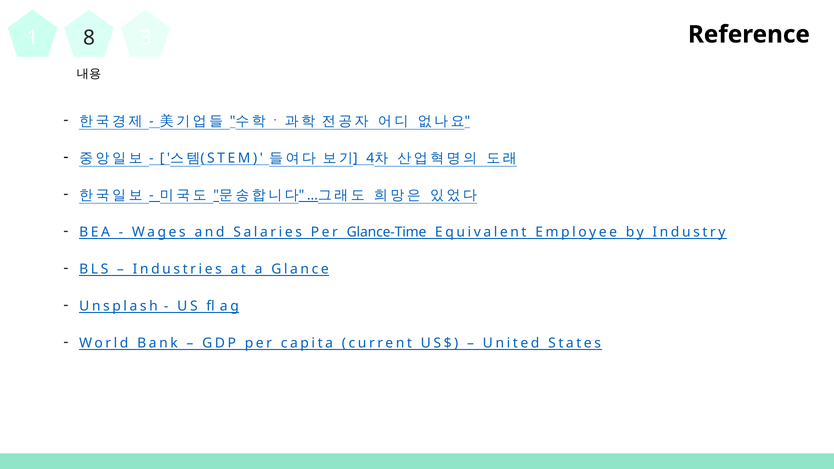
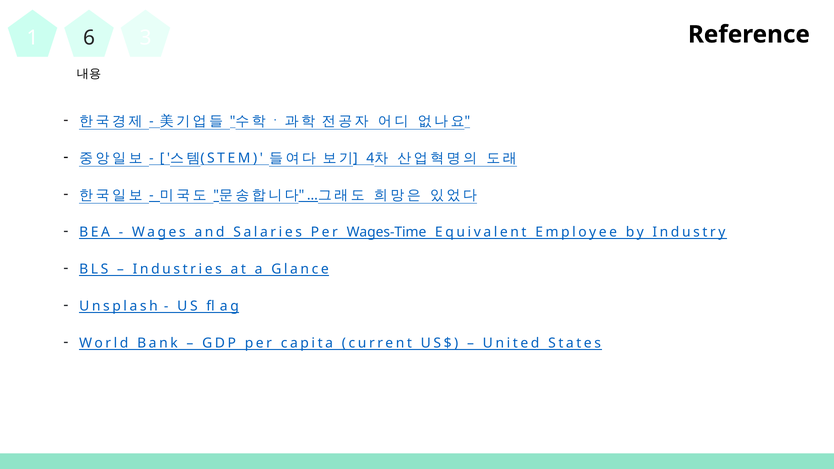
8: 8 -> 6 (89, 38)
Glance-Time: Glance-Time -> Wages-Time (386, 232)
